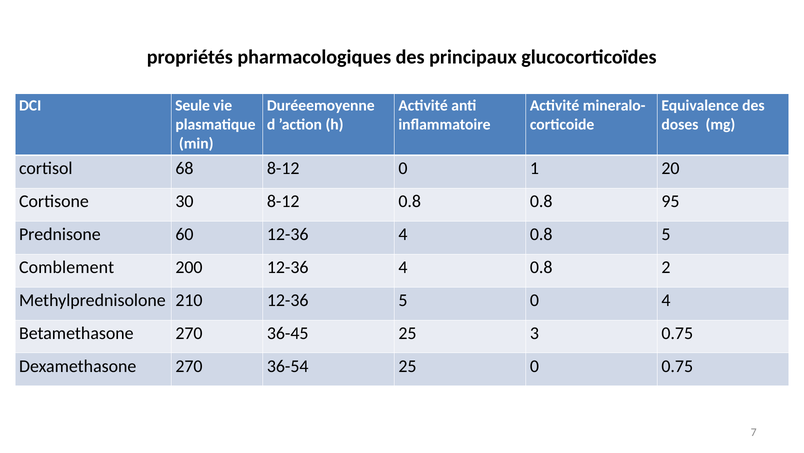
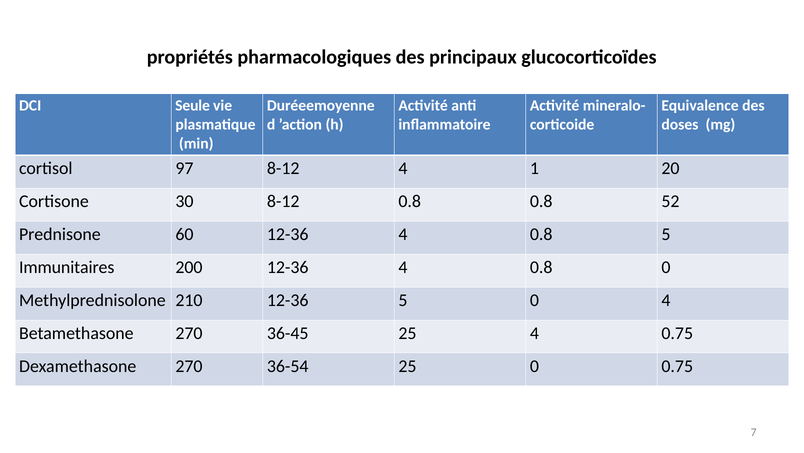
68: 68 -> 97 (184, 168)
8-12 0: 0 -> 4 (403, 168)
95: 95 -> 52 (670, 201)
Comblement: Comblement -> Immunitaires (67, 267)
0.8 2: 2 -> 0 (666, 267)
25 3: 3 -> 4 (534, 333)
